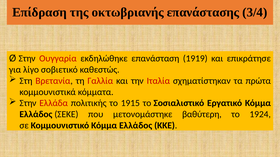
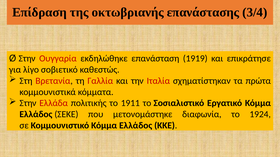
1915: 1915 -> 1911 (130, 103)
βαθύτερη: βαθύτερη -> διαφωνία (202, 115)
